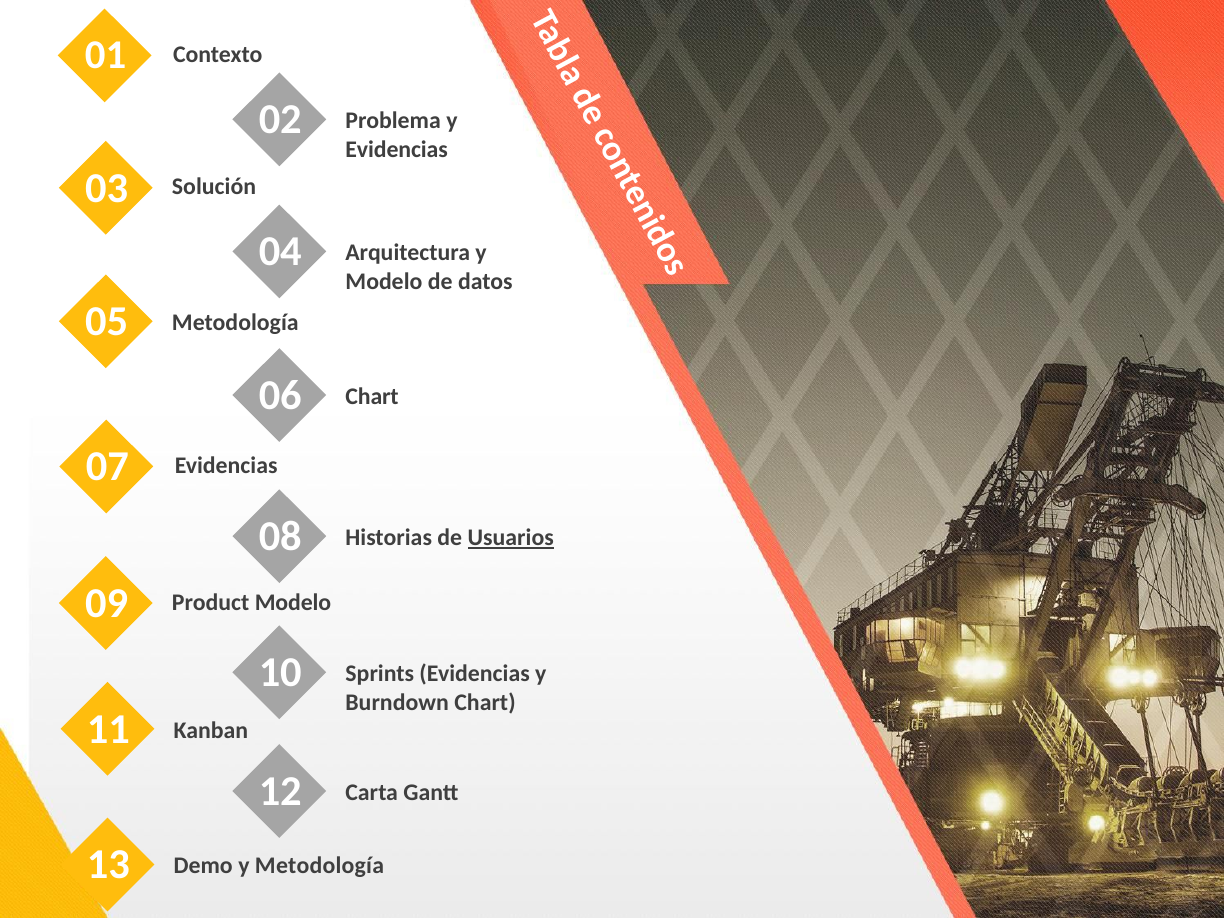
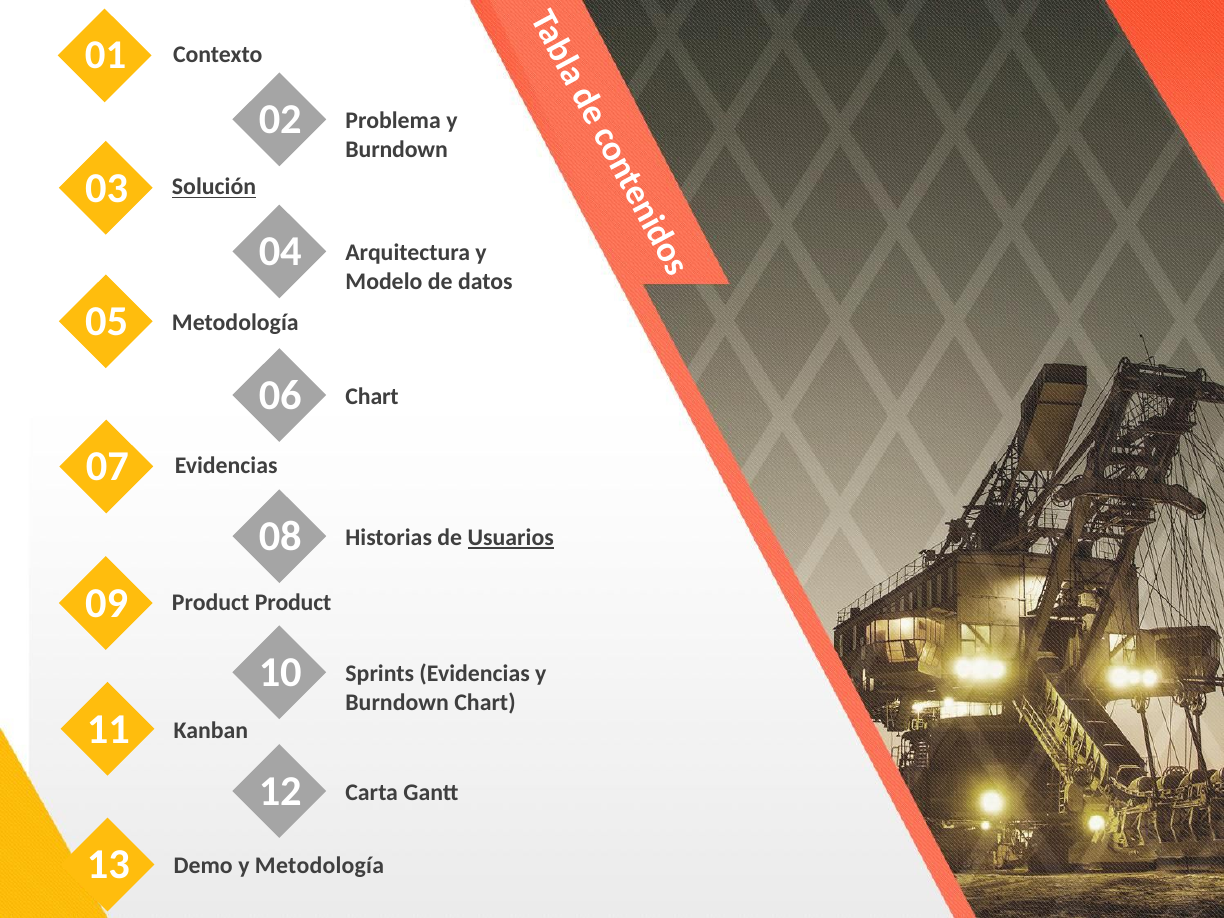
Evidencias: Evidencias -> Burndown (397, 149)
Solución underline: none -> present (214, 187)
Product Modelo: Modelo -> Product (293, 602)
